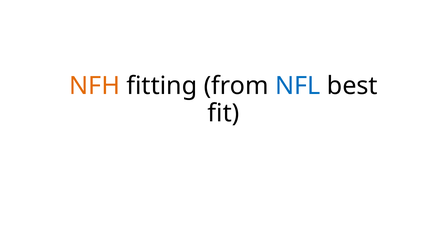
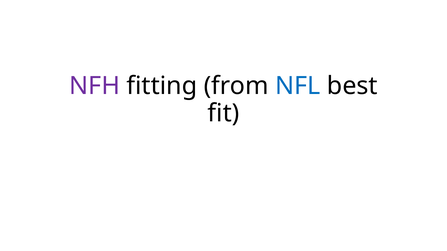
NFH colour: orange -> purple (95, 86)
